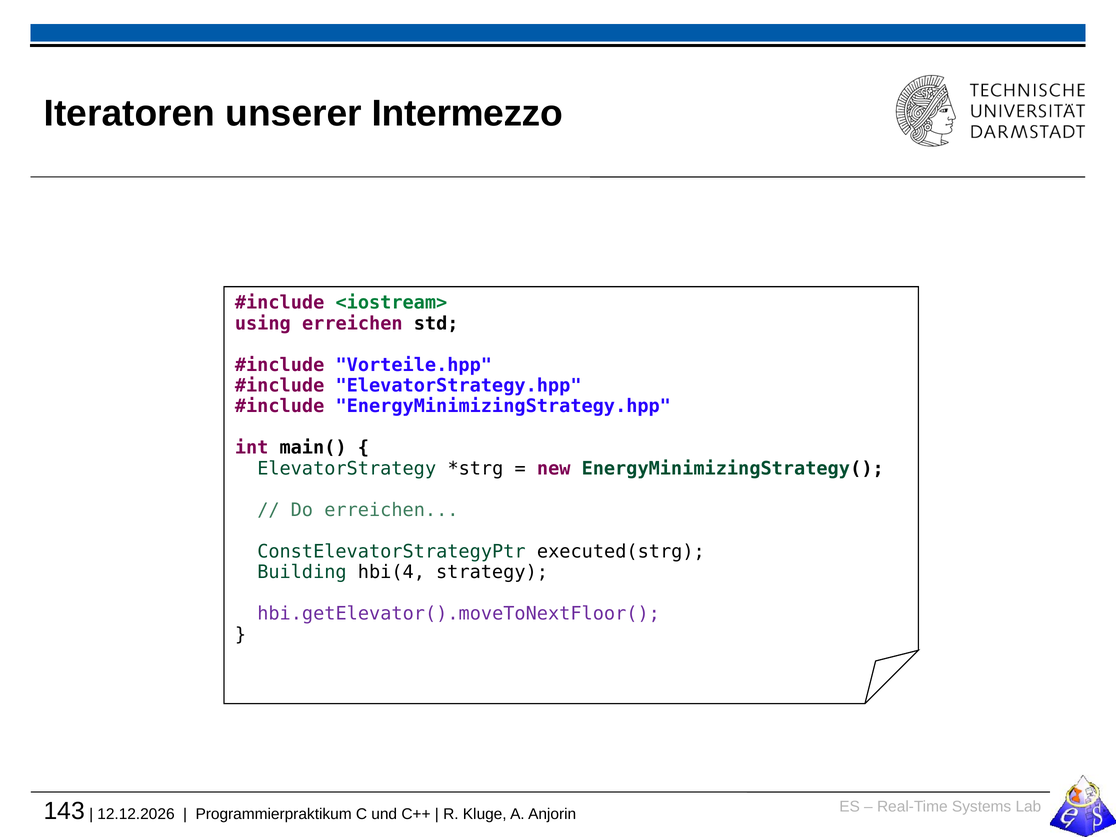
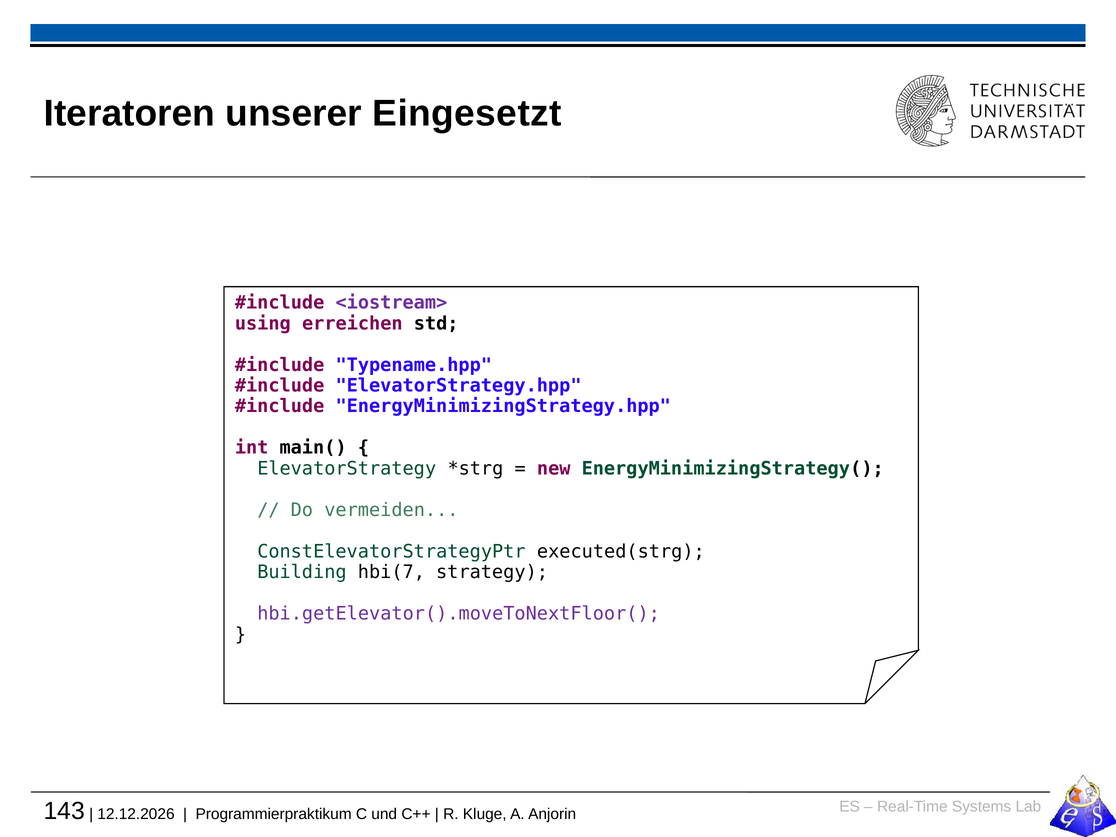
Intermezzo: Intermezzo -> Eingesetzt (467, 113)
<iostream> colour: green -> purple (391, 303)
Vorteile.hpp: Vorteile.hpp -> Typename.hpp (414, 365)
Do erreichen: erreichen -> vermeiden (391, 510)
hbi(4: hbi(4 -> hbi(7 (391, 572)
